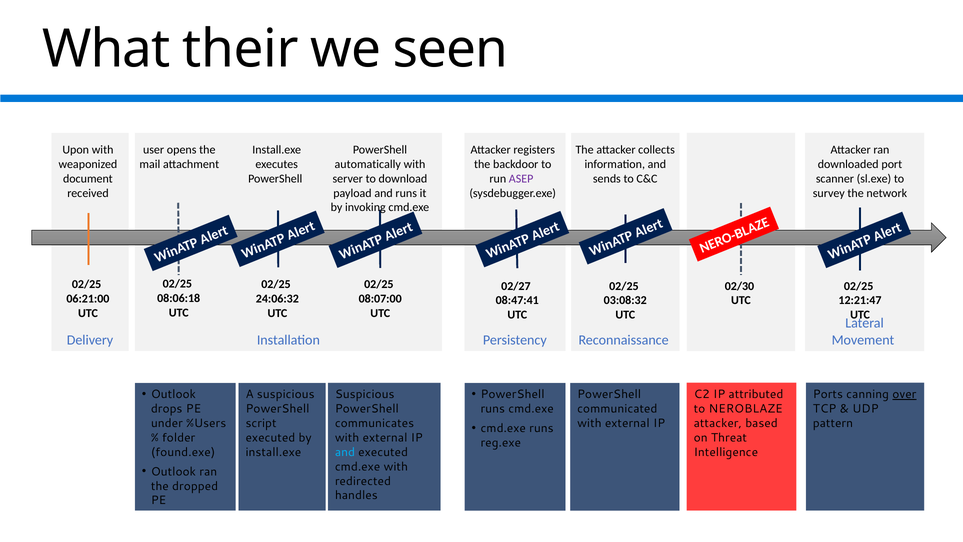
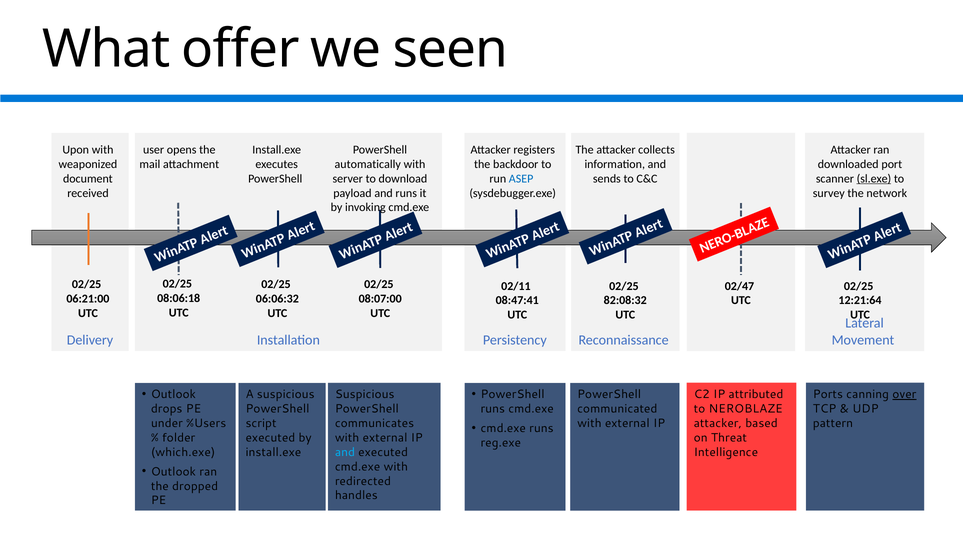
their: their -> offer (241, 49)
ASEP colour: purple -> blue (521, 178)
sl.exe underline: none -> present (874, 178)
02/27: 02/27 -> 02/11 (516, 286)
02/30: 02/30 -> 02/47 (739, 286)
24:06:32: 24:06:32 -> 06:06:32 (277, 299)
03:08:32: 03:08:32 -> 82:08:32 (625, 300)
12:21:47: 12:21:47 -> 12:21:64 (860, 300)
found.exe: found.exe -> which.exe (183, 452)
